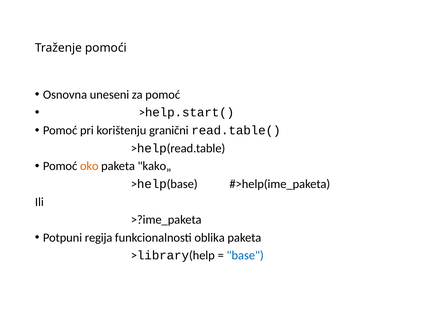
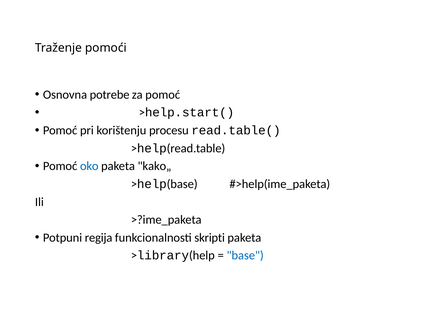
uneseni: uneseni -> potrebe (110, 95)
granični: granični -> procesu (169, 130)
oko colour: orange -> blue (89, 166)
oblika: oblika -> skripti (210, 237)
